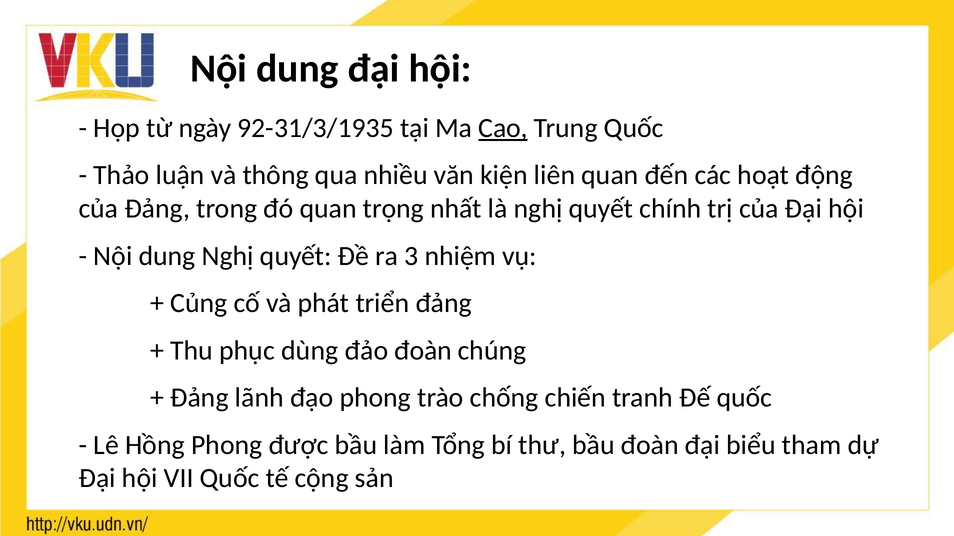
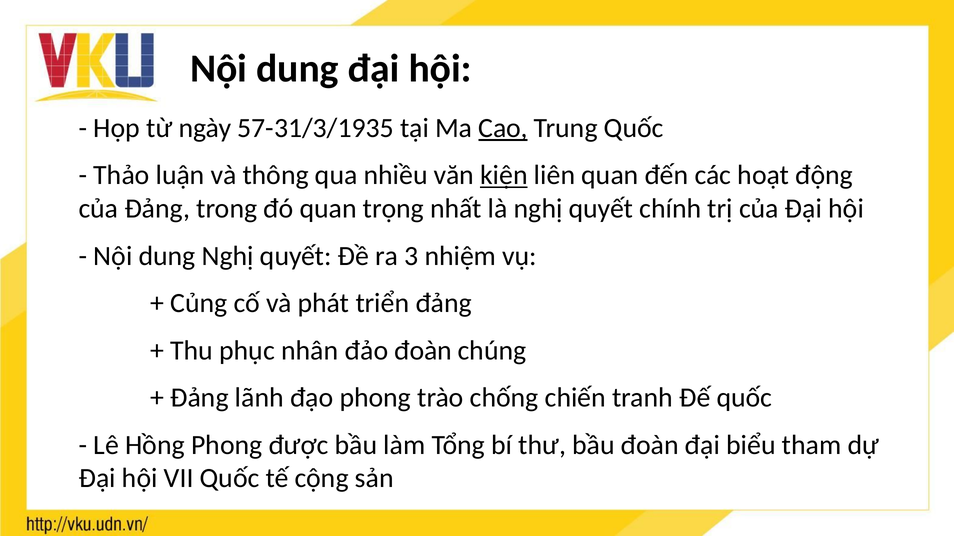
92-31/3/1935: 92-31/3/1935 -> 57-31/3/1935 (316, 128)
kiện underline: none -> present (504, 175)
dùng: dùng -> nhân (310, 351)
